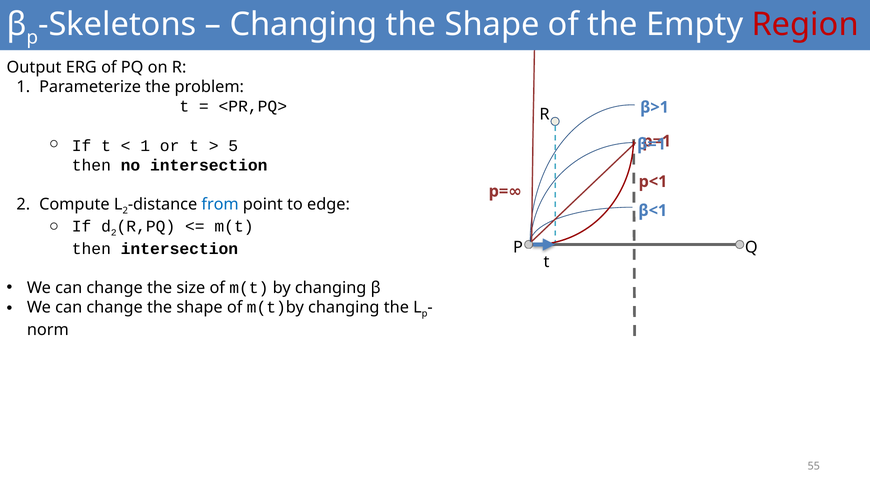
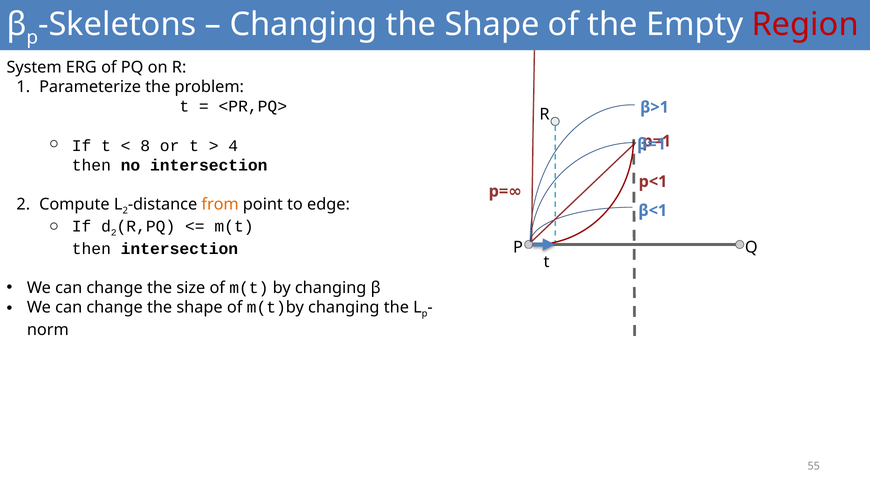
Output: Output -> System (34, 67)
1: 1 -> 8 (145, 146)
5: 5 -> 4 (233, 146)
from colour: blue -> orange (220, 204)
